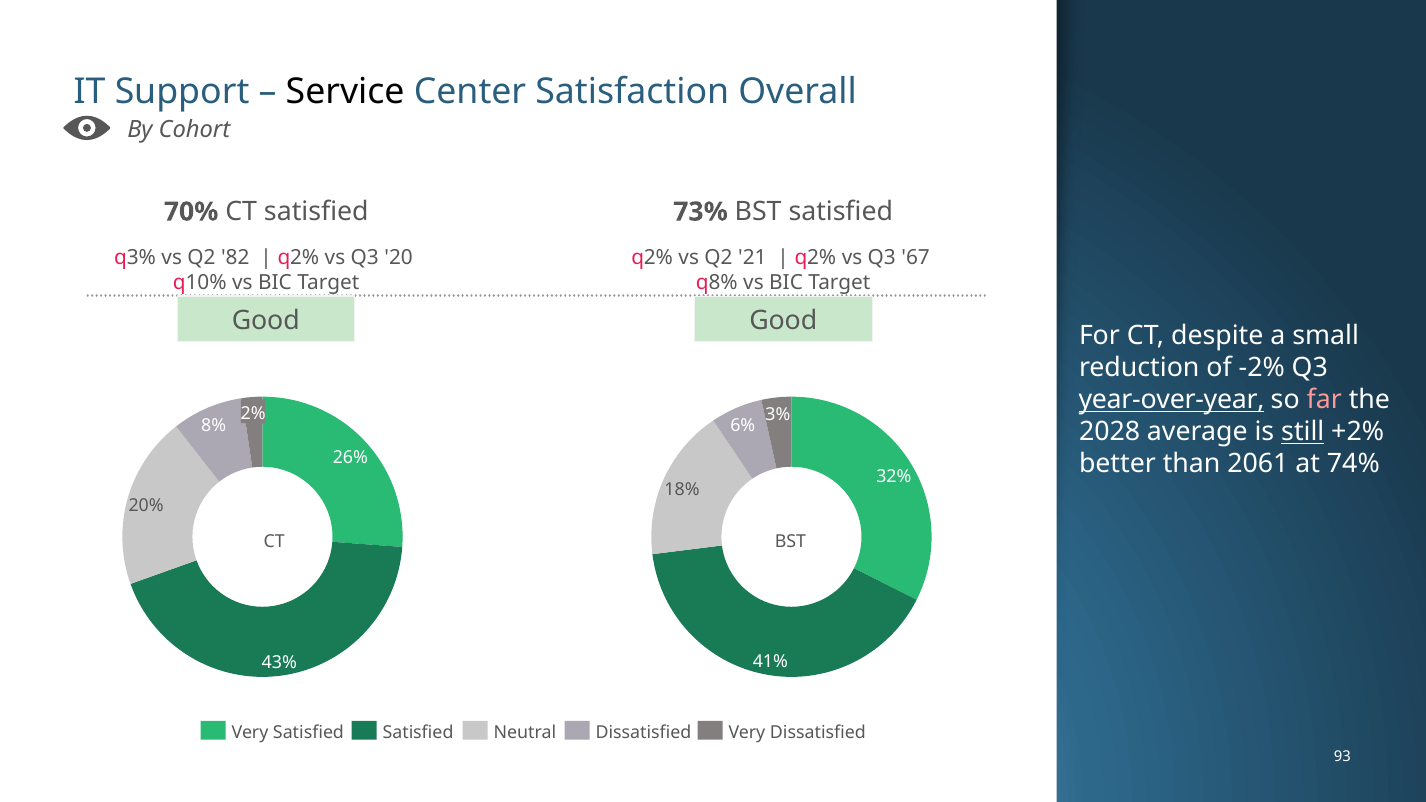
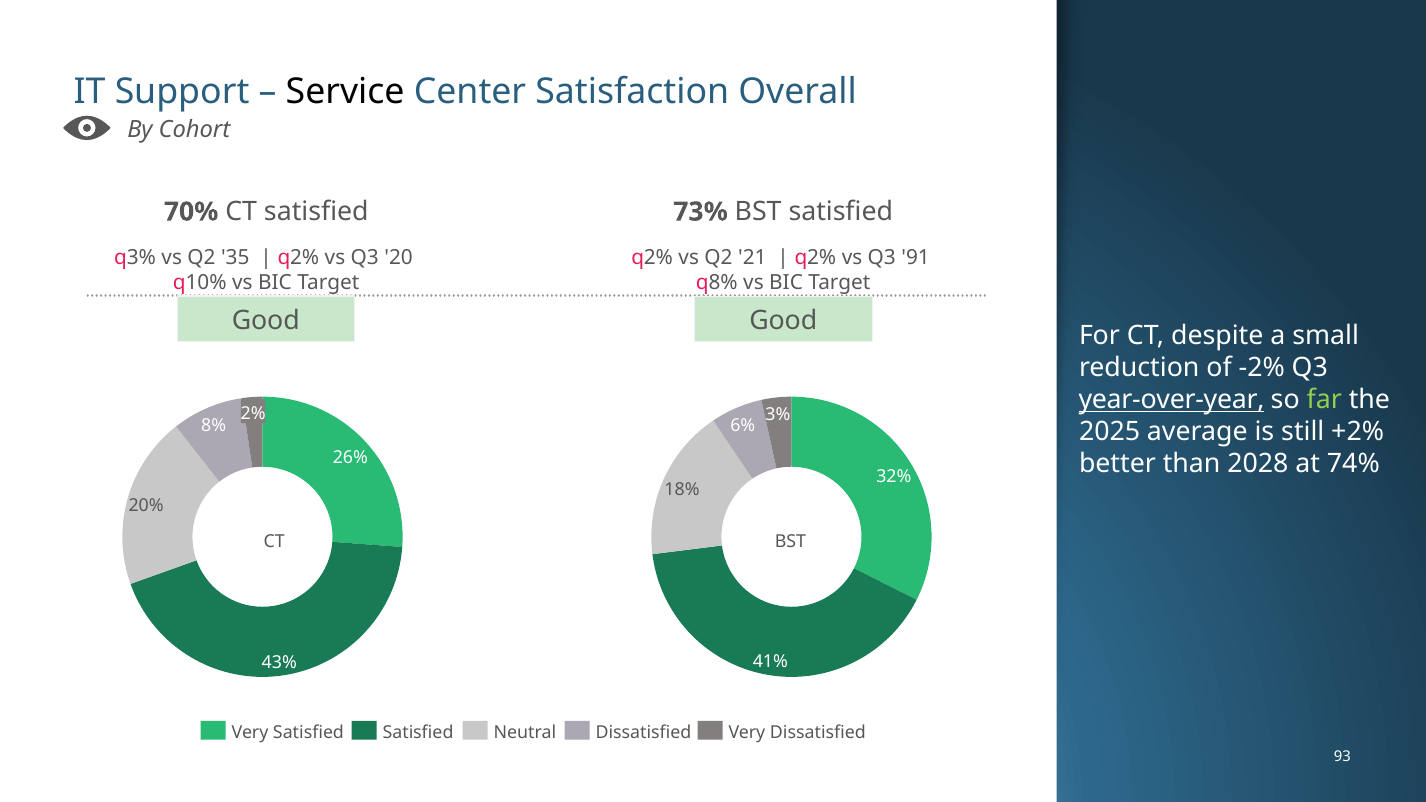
82: 82 -> 35 (235, 258)
67: 67 -> 91 (916, 258)
far colour: pink -> light green (1324, 400)
2028: 2028 -> 2025 (1110, 432)
still underline: present -> none (1303, 432)
2061: 2061 -> 2028 (1258, 464)
